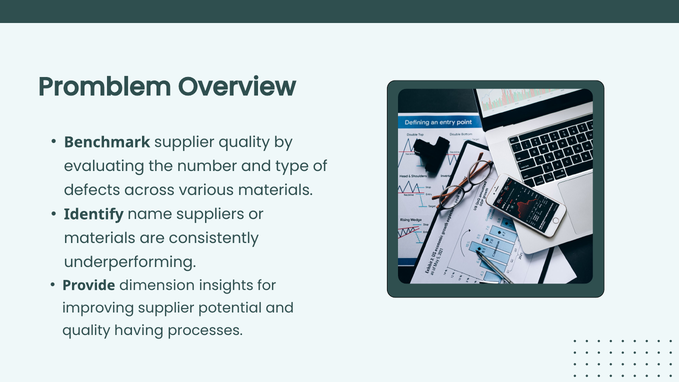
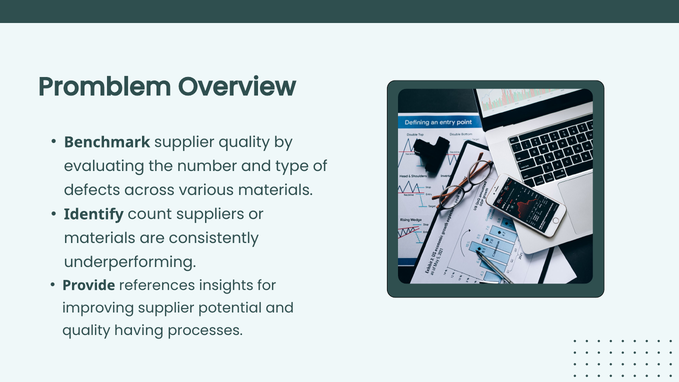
name: name -> count (150, 214)
dimension: dimension -> references (157, 285)
